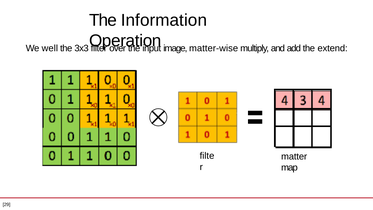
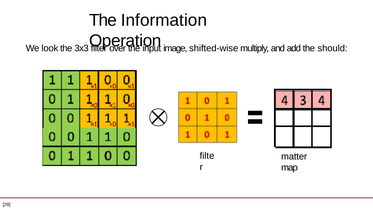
well: well -> look (50, 48)
matter-wise: matter-wise -> shifted-wise (214, 48)
extend: extend -> should (333, 48)
